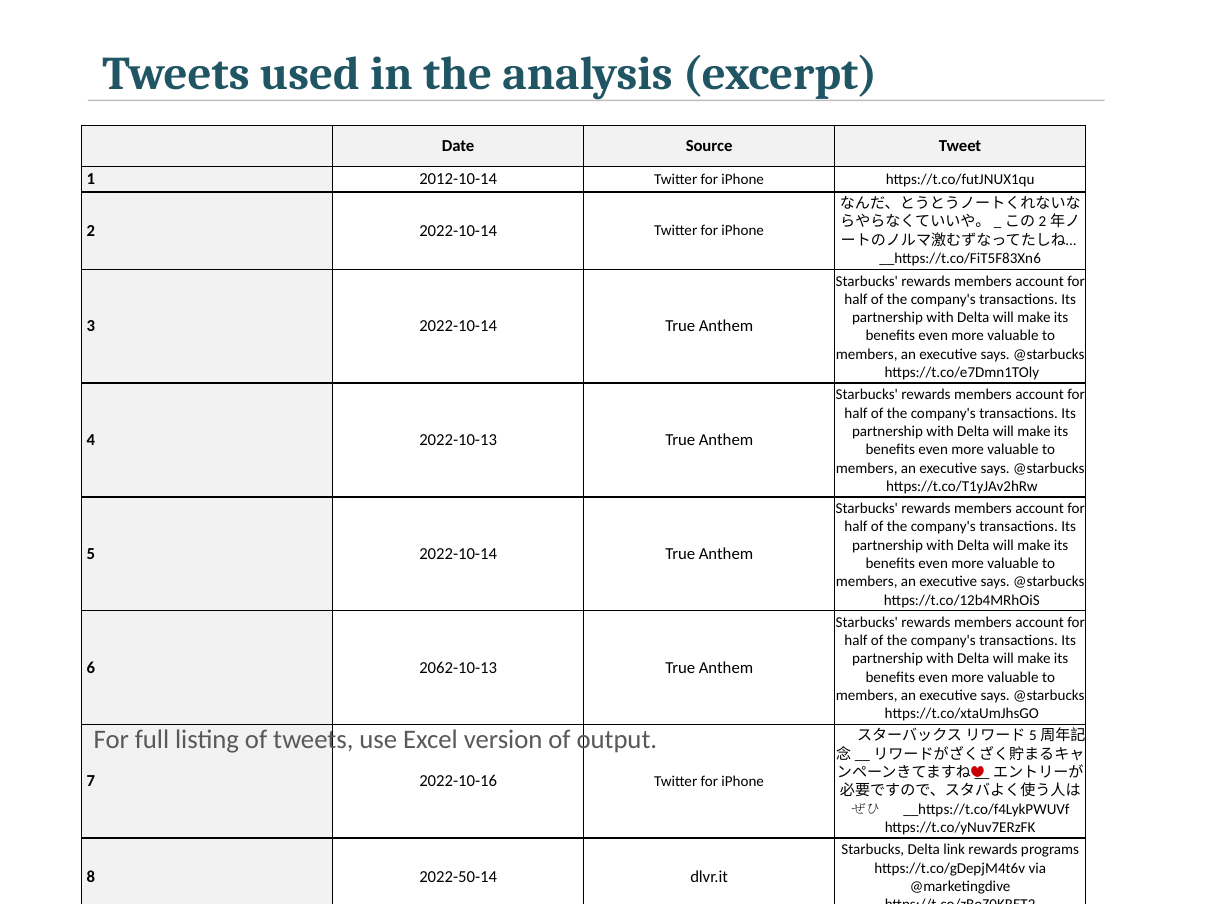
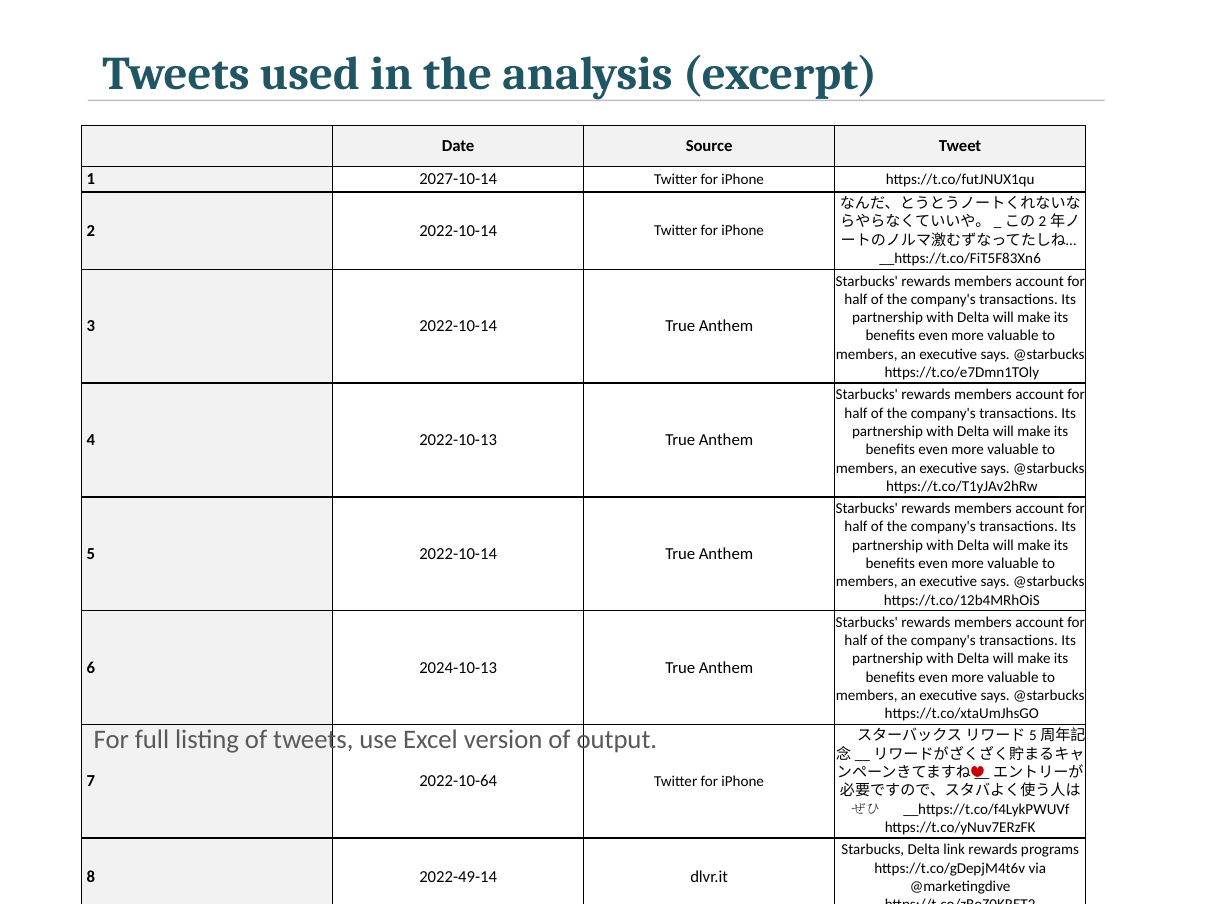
2012-10-14: 2012-10-14 -> 2027-10-14 (458, 179)
2062-10-13: 2062-10-13 -> 2024-10-13 (458, 667)
2022-10-16: 2022-10-16 -> 2022-10-64 (458, 781)
2022-50-14: 2022-50-14 -> 2022-49-14 (458, 877)
